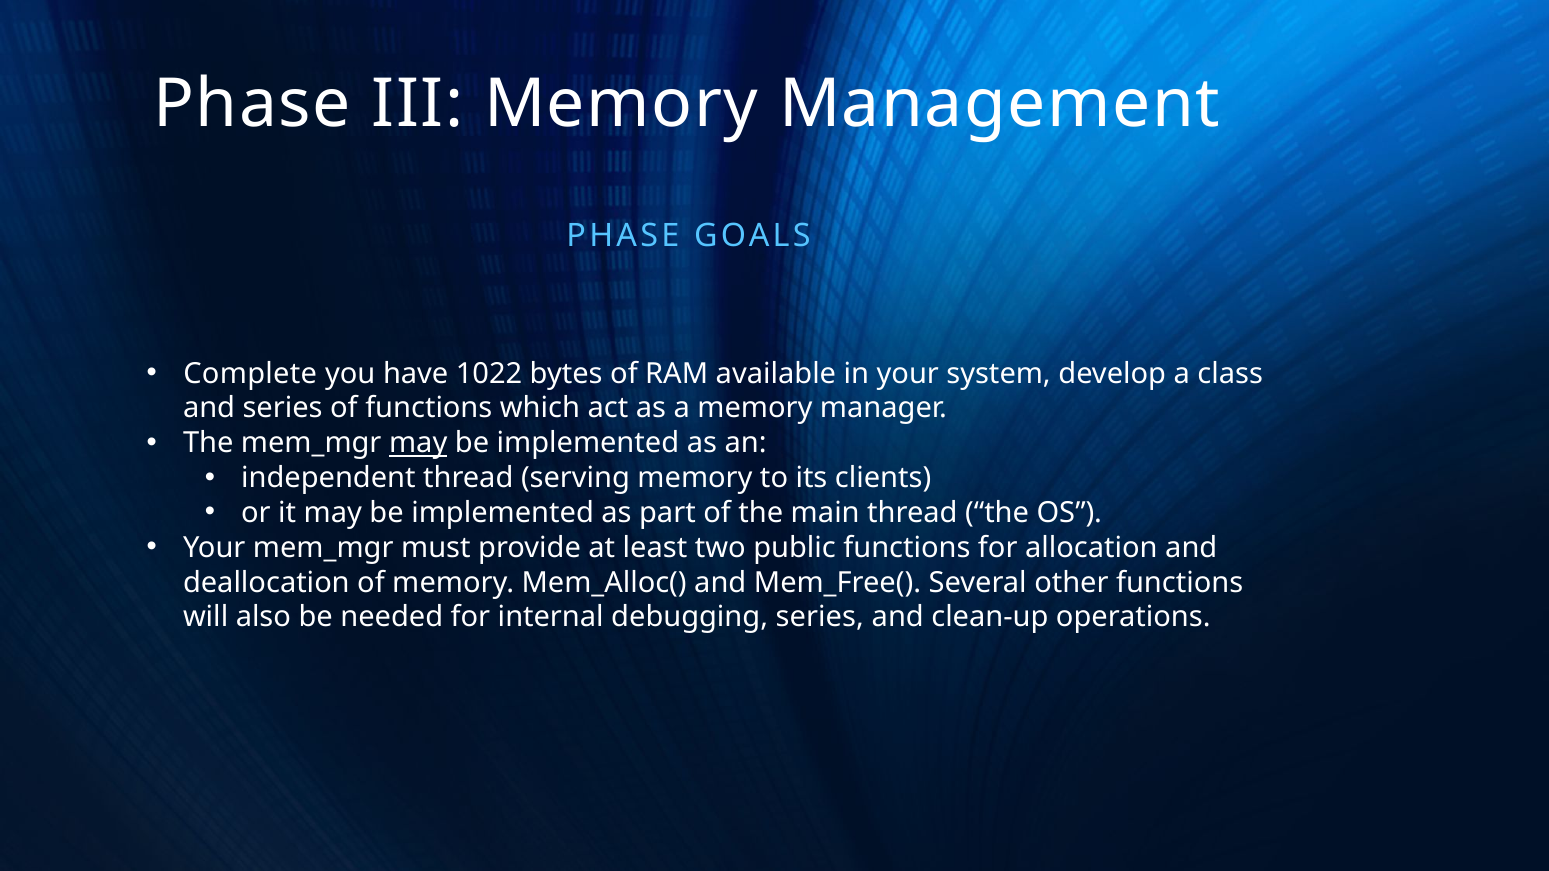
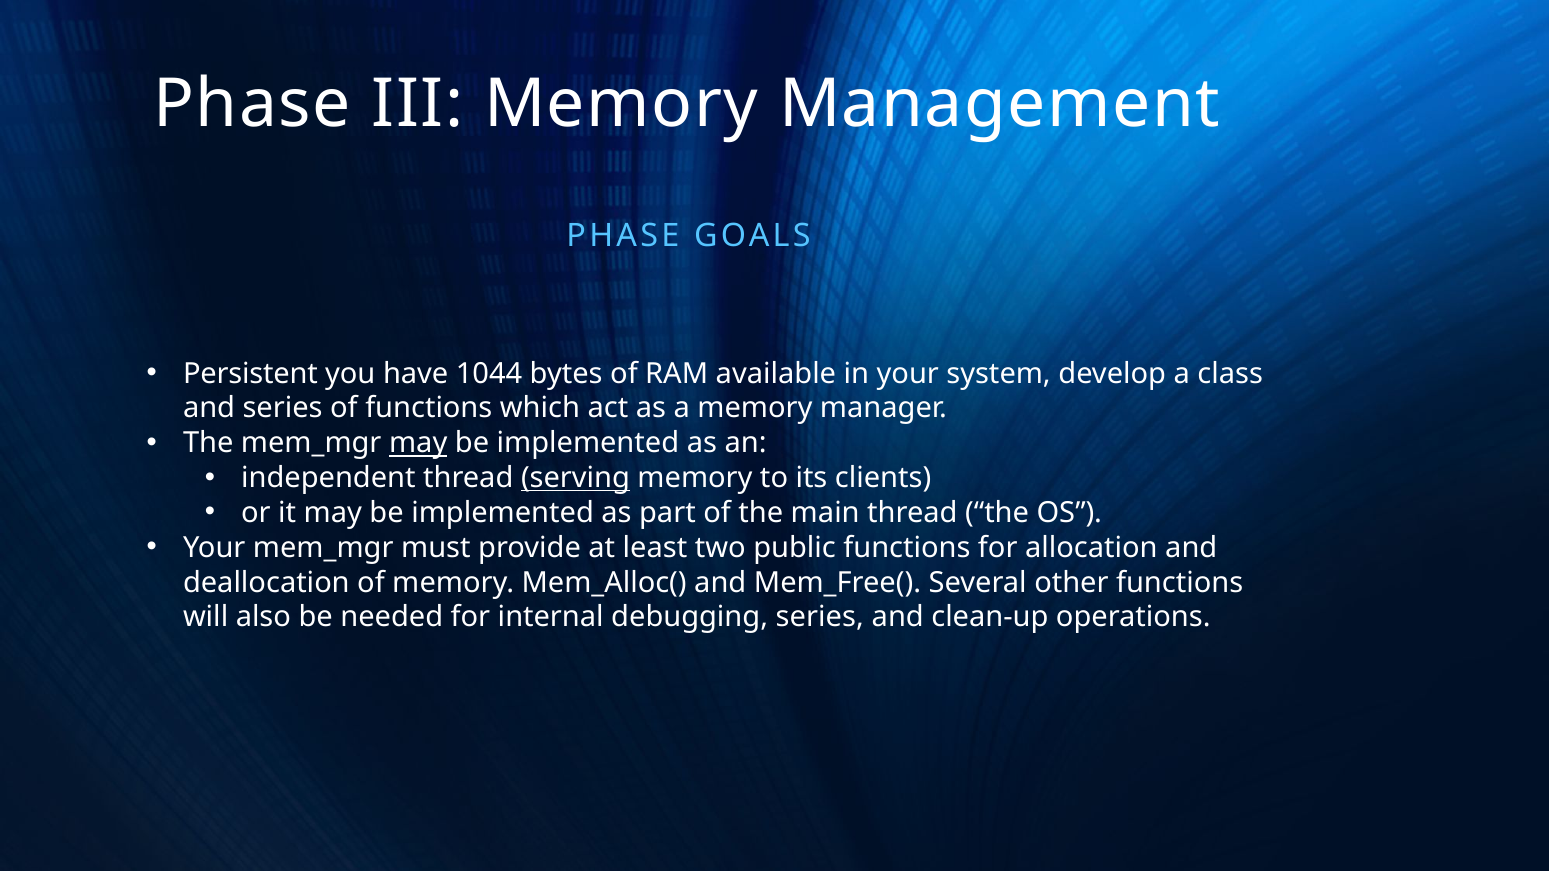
Complete: Complete -> Persistent (250, 374)
1022: 1022 -> 1044 (489, 374)
serving underline: none -> present (576, 478)
